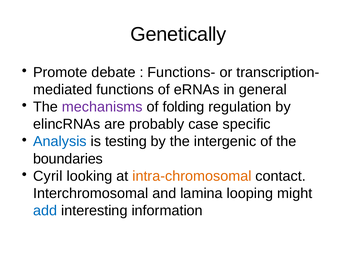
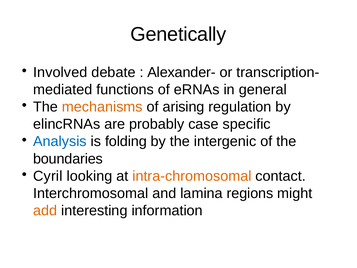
Promote: Promote -> Involved (60, 72)
Functions-: Functions- -> Alexander- (181, 72)
mechanisms colour: purple -> orange (102, 107)
folding: folding -> arising (184, 107)
testing: testing -> folding (126, 141)
looping: looping -> regions (250, 193)
add colour: blue -> orange (45, 210)
